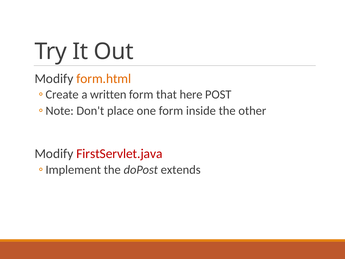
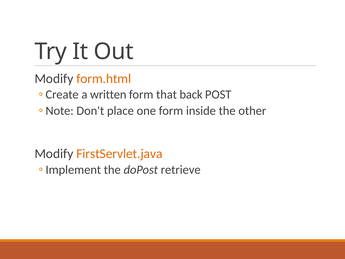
here: here -> back (191, 94)
FirstServlet.java colour: red -> orange (119, 154)
extends: extends -> retrieve (181, 169)
